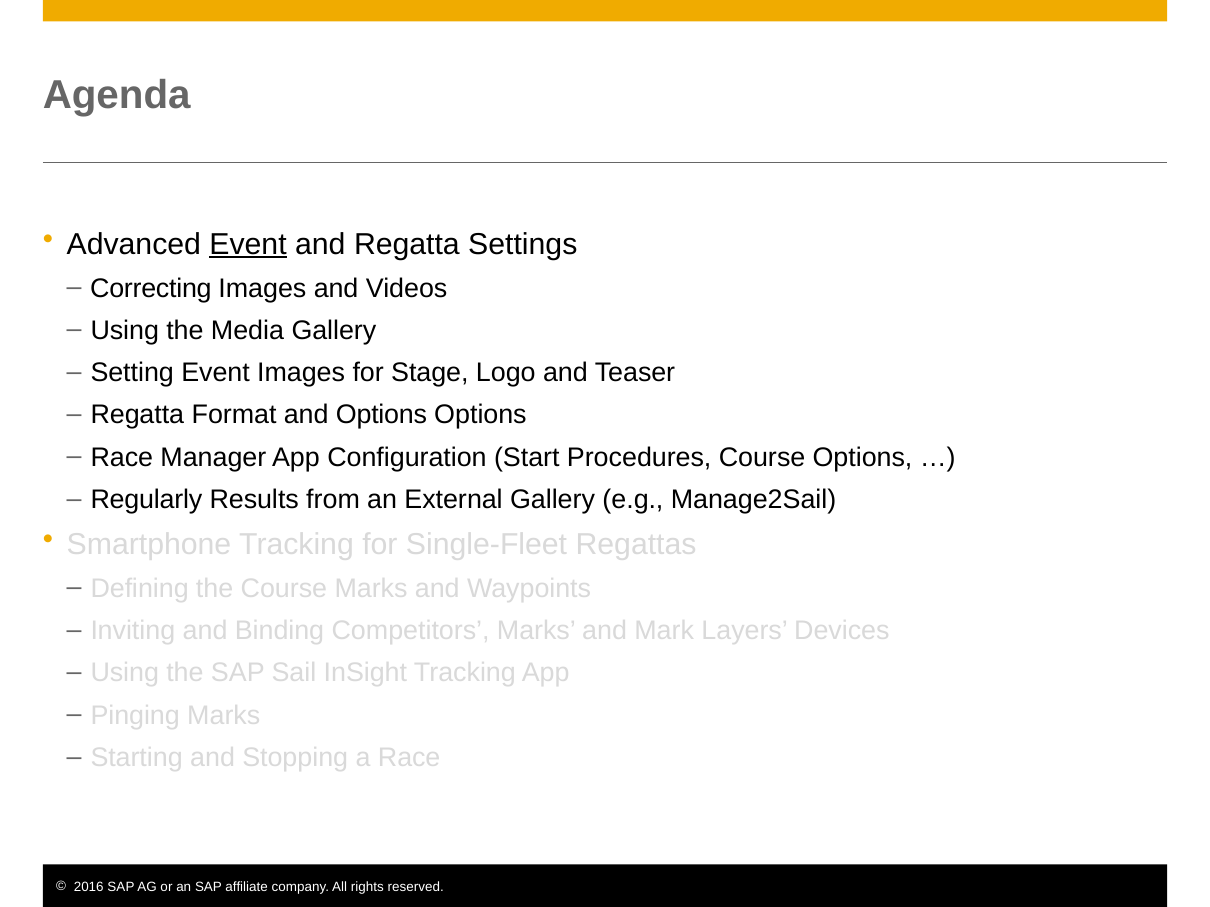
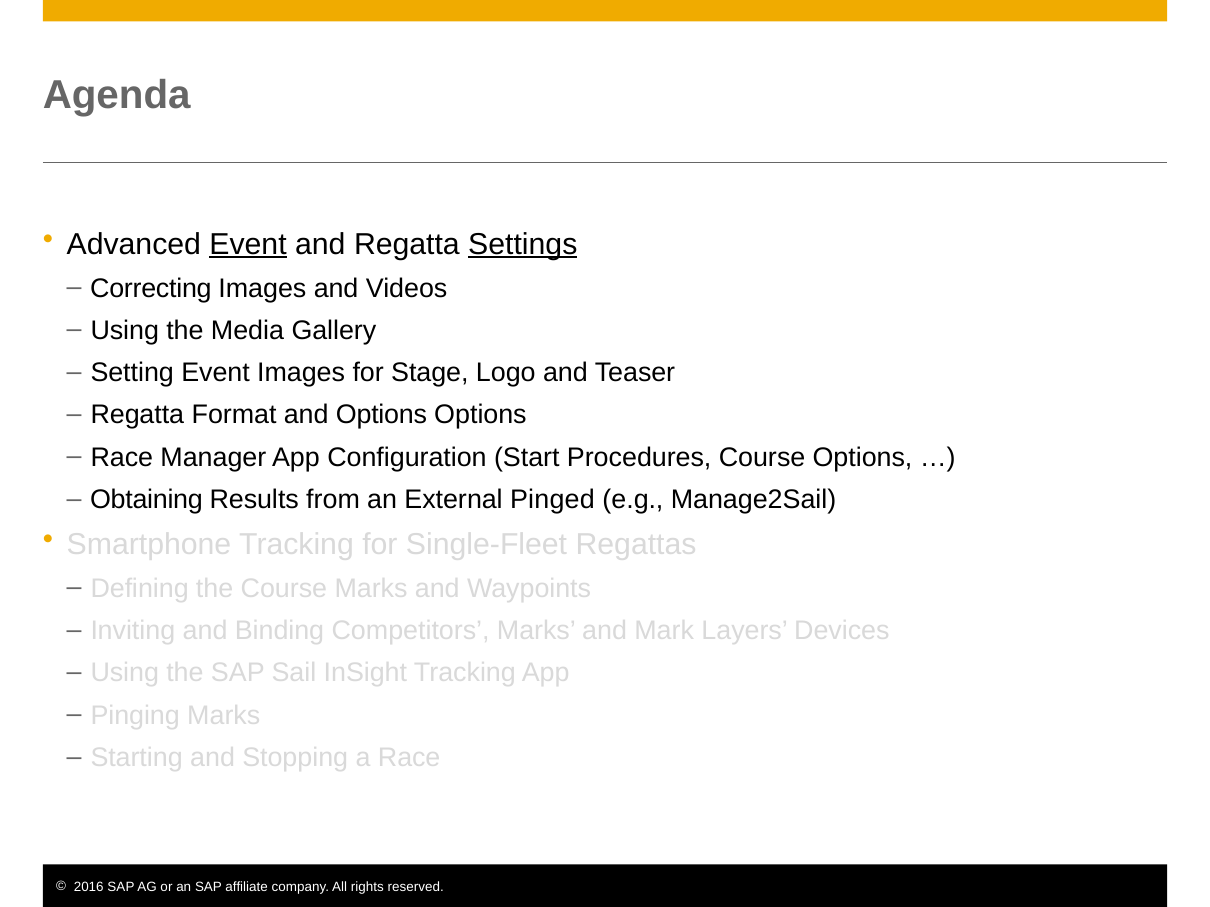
Settings underline: none -> present (523, 244)
Regularly: Regularly -> Obtaining (146, 500)
External Gallery: Gallery -> Pinged (552, 500)
